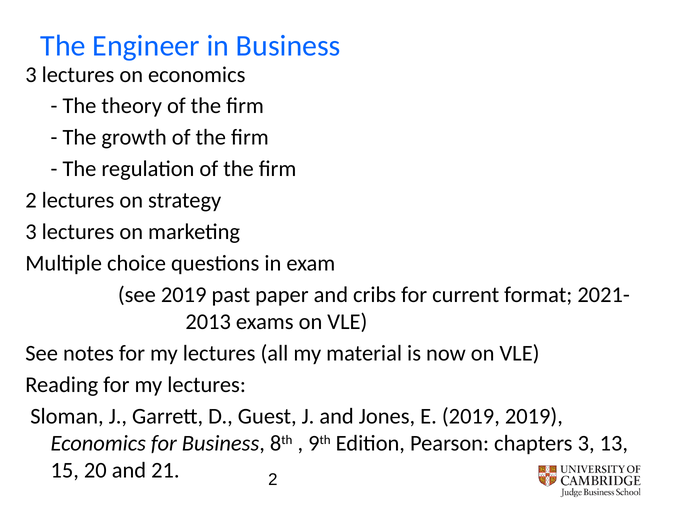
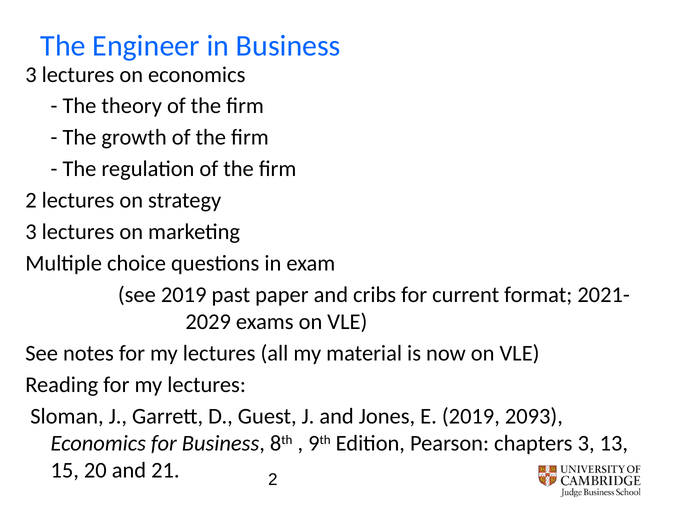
2013: 2013 -> 2029 (208, 322)
2019 2019: 2019 -> 2093 (534, 416)
